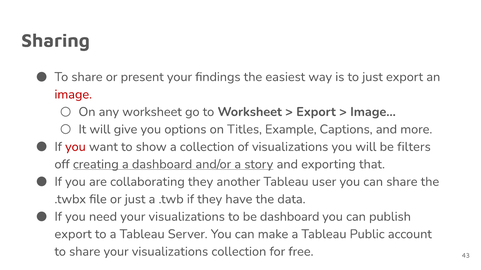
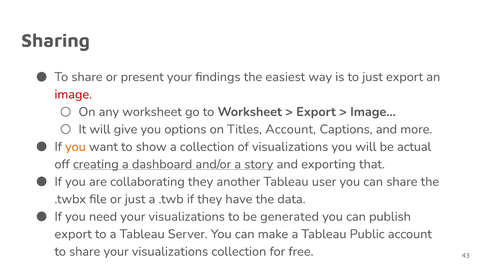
Titles Example: Example -> Account (291, 130)
you colour: red -> orange (75, 147)
filters: filters -> actual (414, 147)
be dashboard: dashboard -> generated (290, 217)
